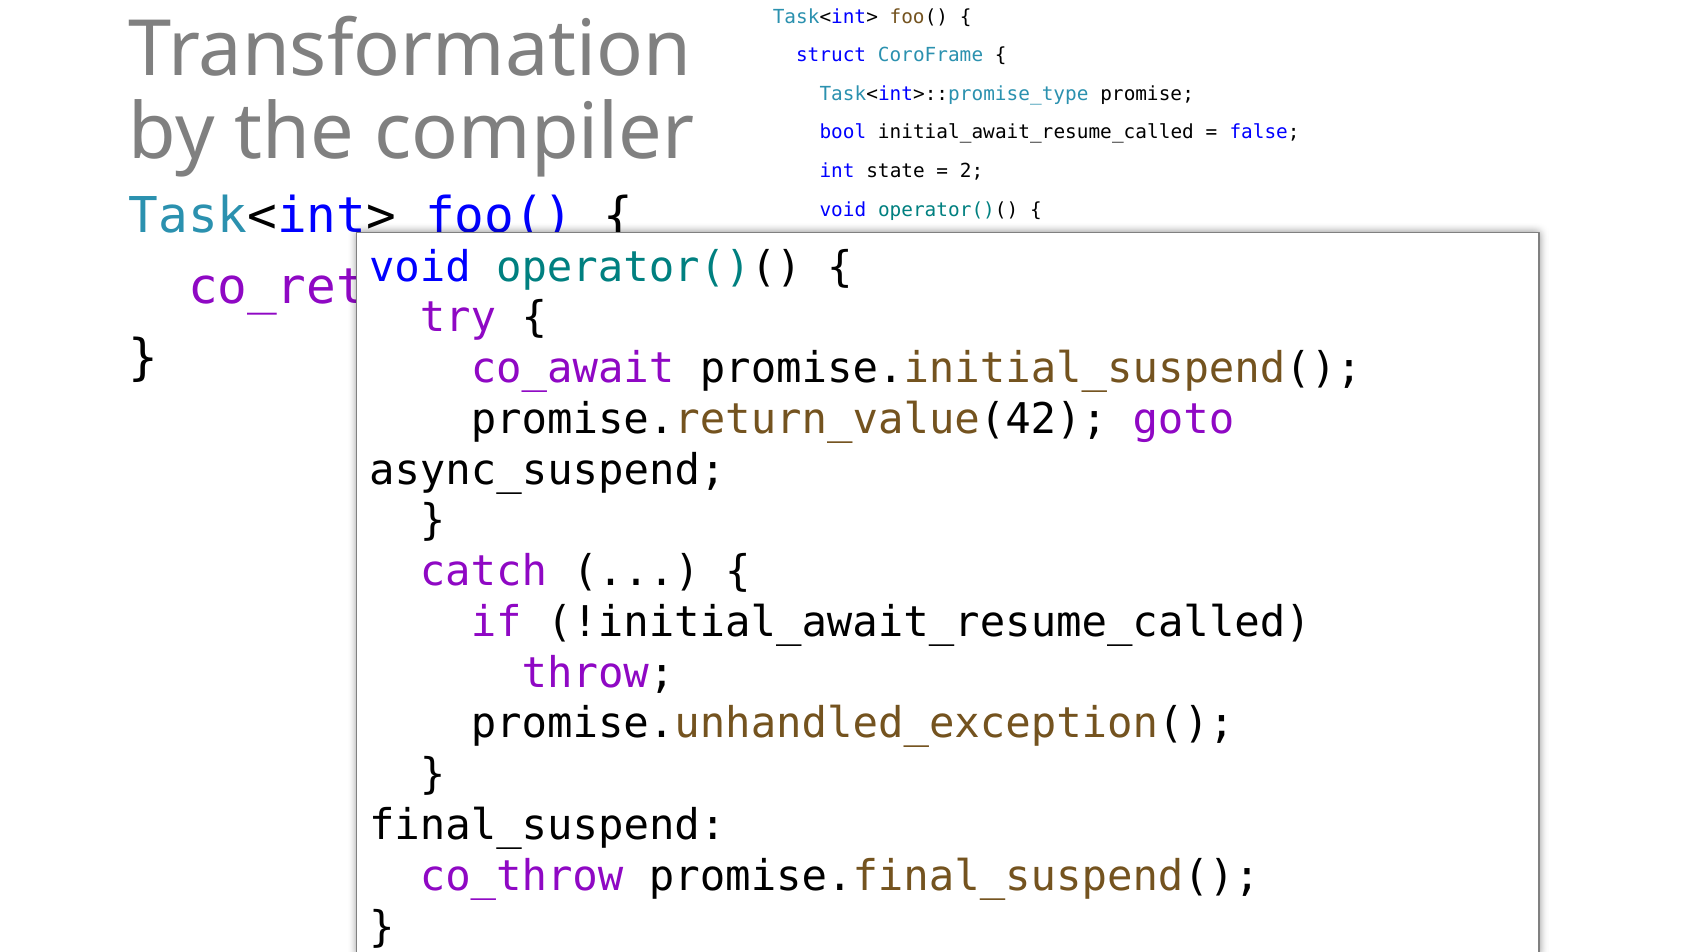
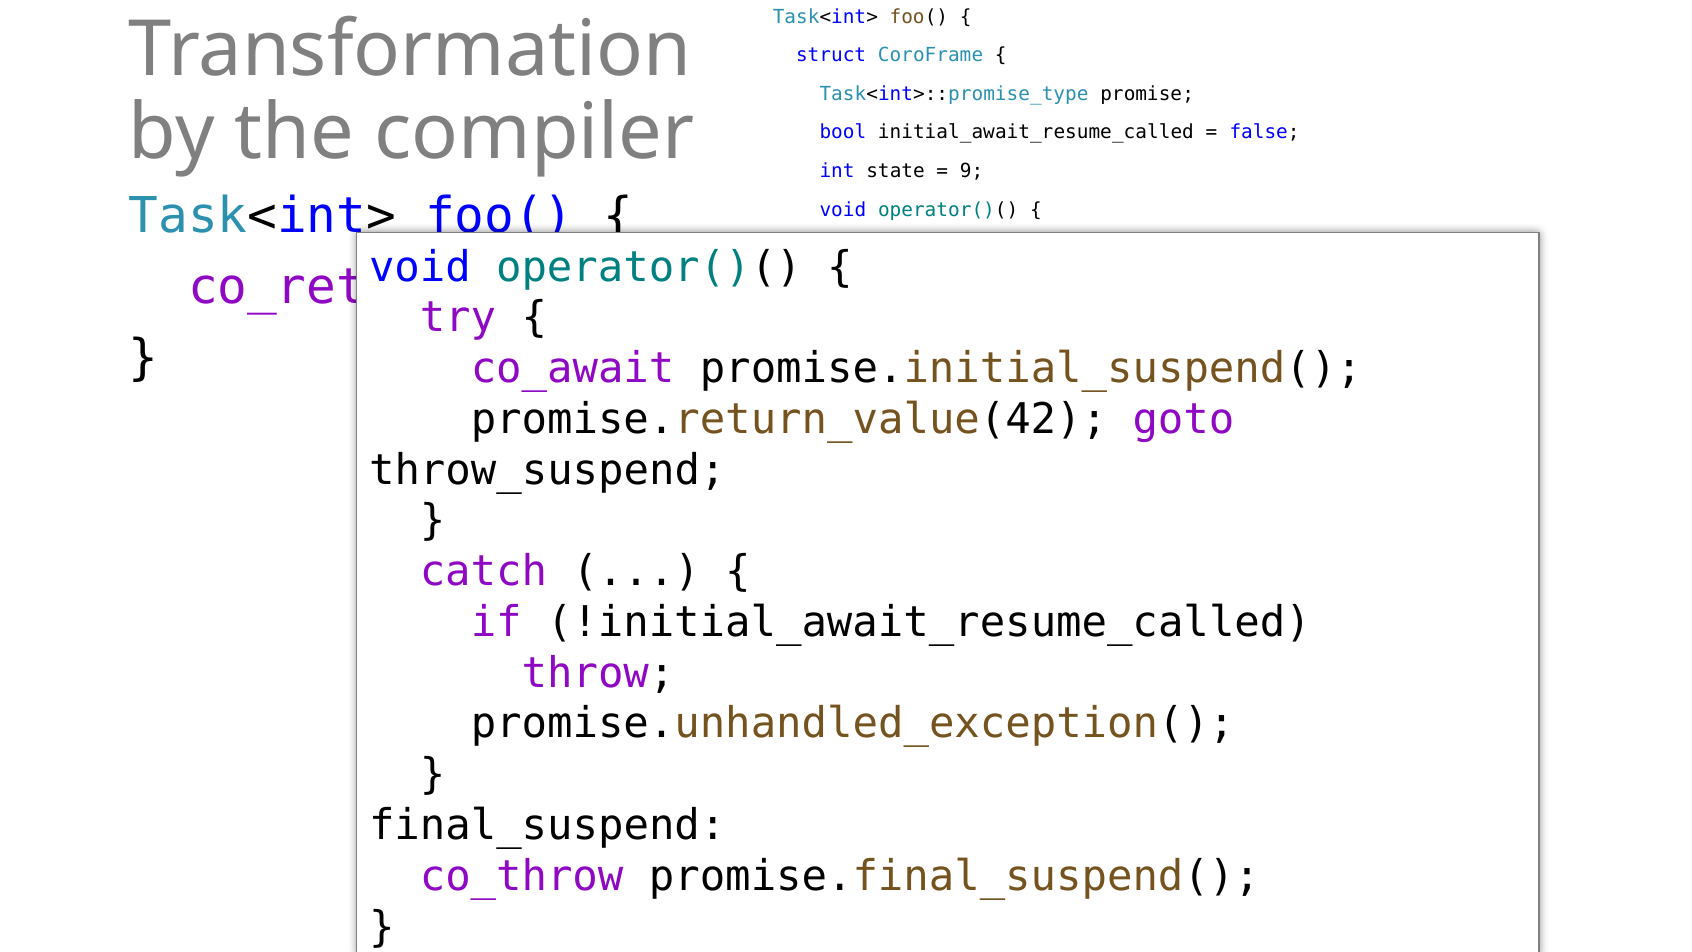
2: 2 -> 9 (972, 171)
async_suspend: async_suspend -> throw_suspend (547, 470)
